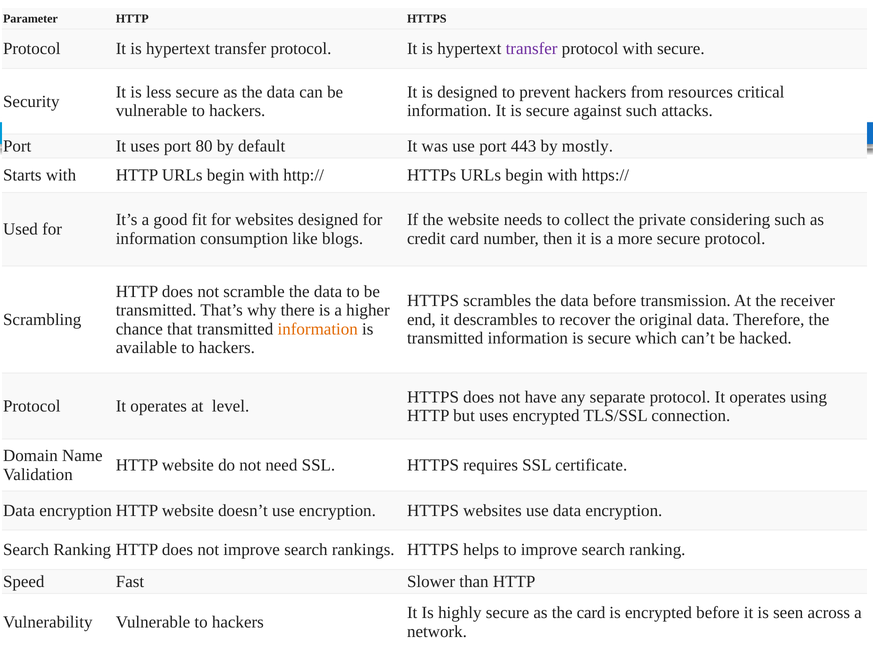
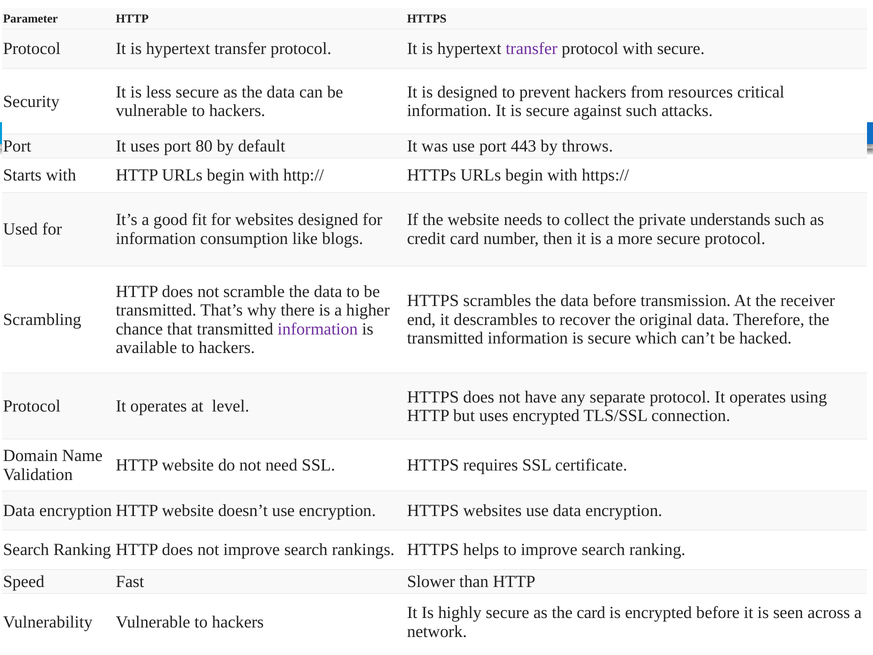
mostly: mostly -> throws (587, 146)
considering: considering -> understands (730, 220)
information colour: orange -> purple (318, 329)
